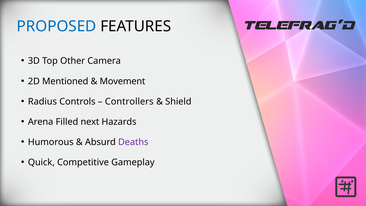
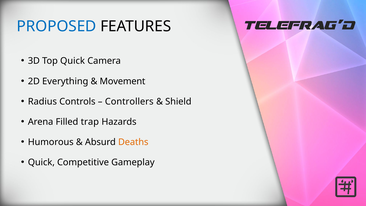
Top Other: Other -> Quick (73, 61)
Mentioned: Mentioned -> Everything (65, 81)
next: next -> trap (90, 122)
Deaths colour: purple -> orange (133, 142)
